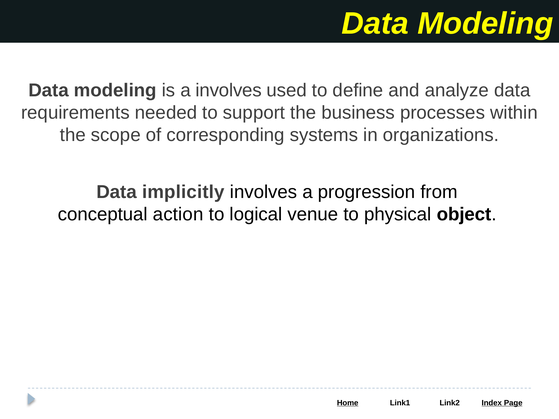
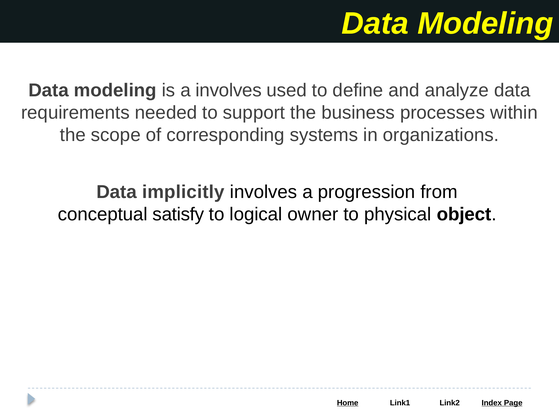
action: action -> satisfy (178, 215)
venue: venue -> owner (313, 215)
